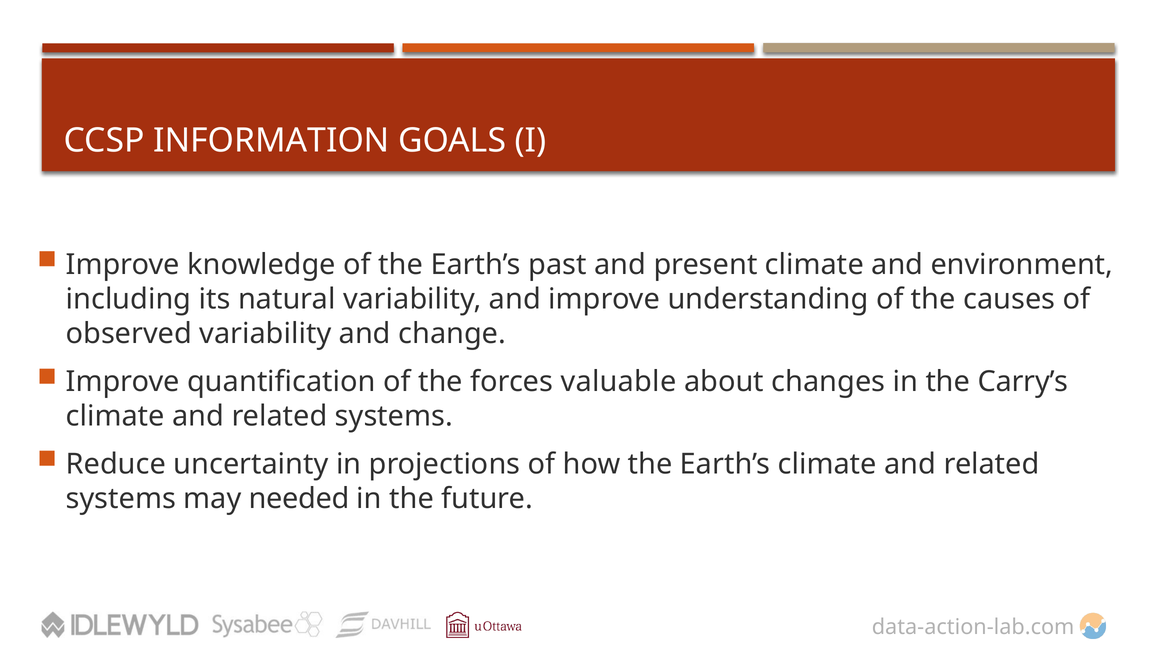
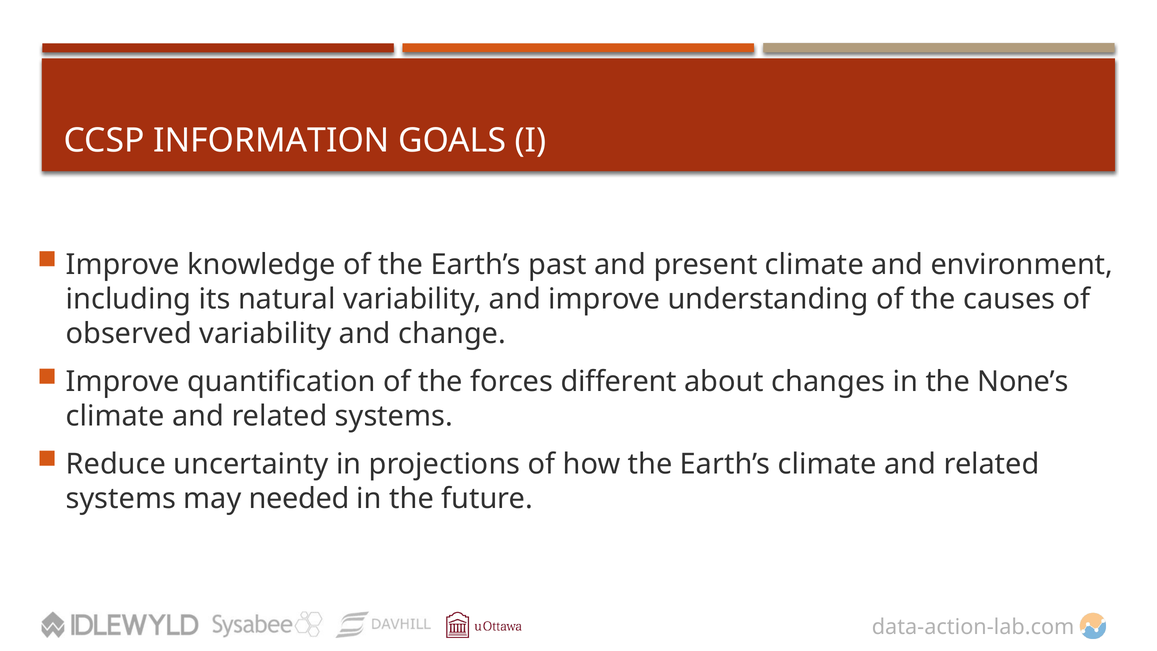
valuable: valuable -> different (619, 382)
Carry’s: Carry’s -> None’s (1023, 382)
